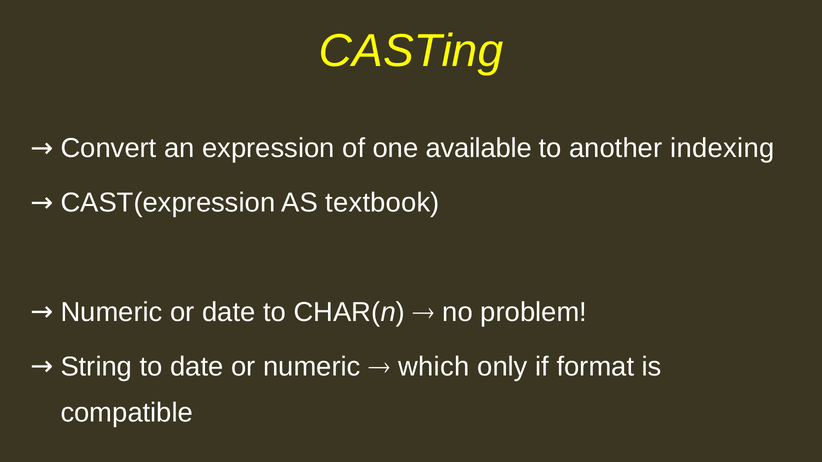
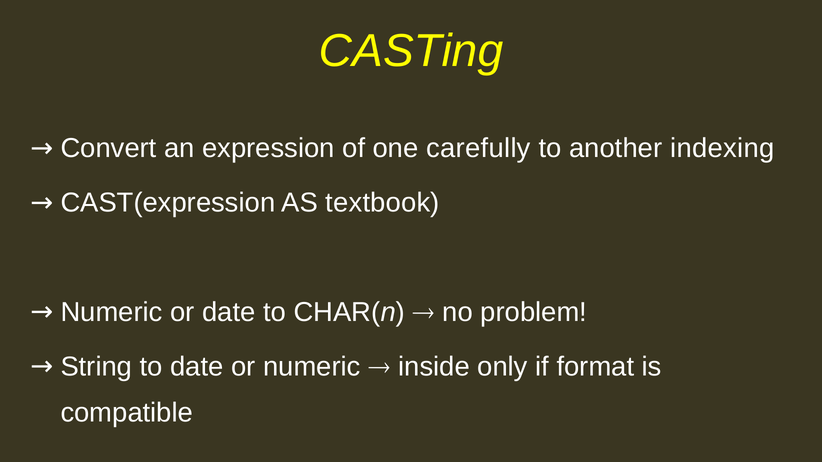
available: available -> carefully (479, 148)
which: which -> inside (434, 367)
